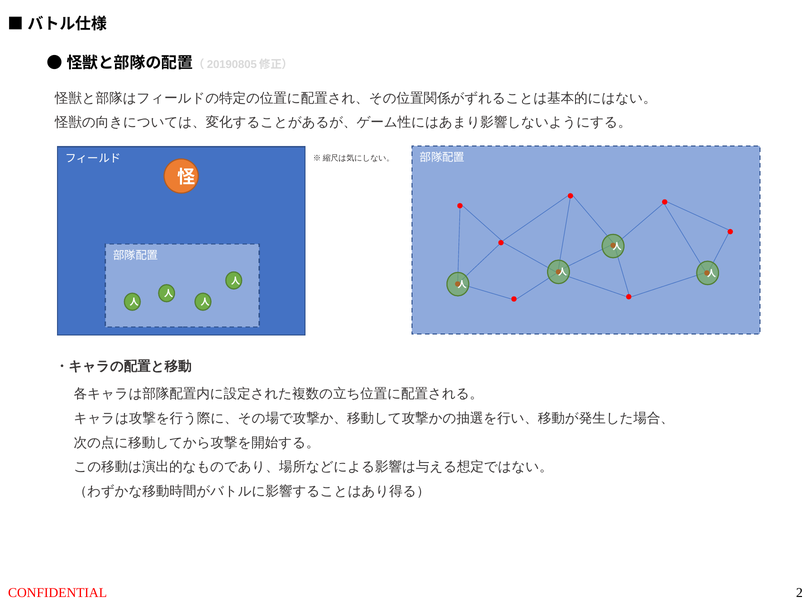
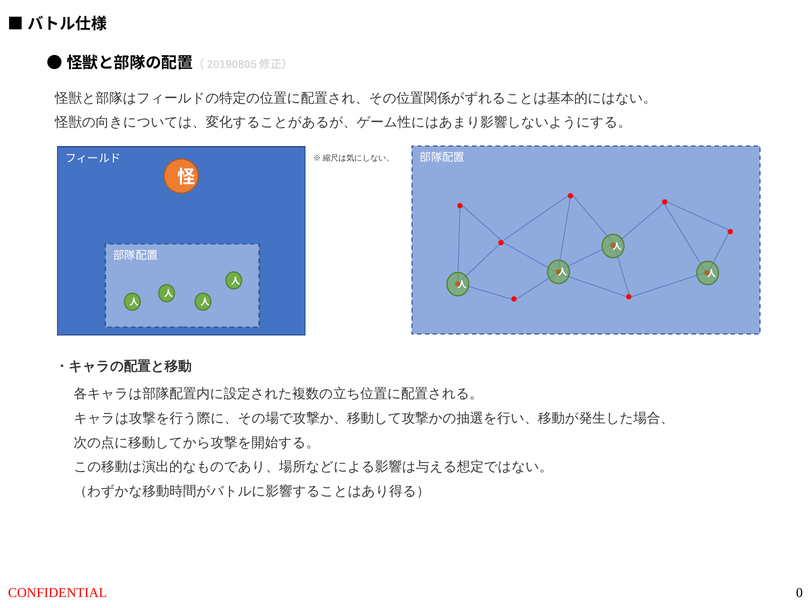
2: 2 -> 0 (799, 593)
